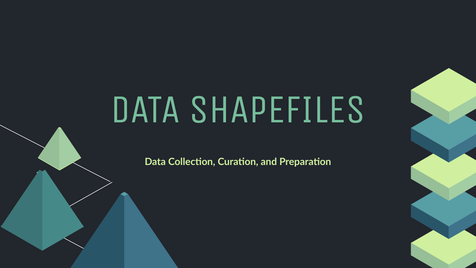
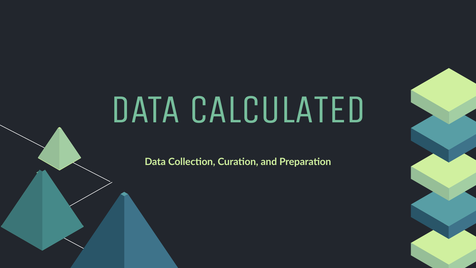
SHAPEFILES: SHAPEFILES -> CALCULATED (277, 109)
